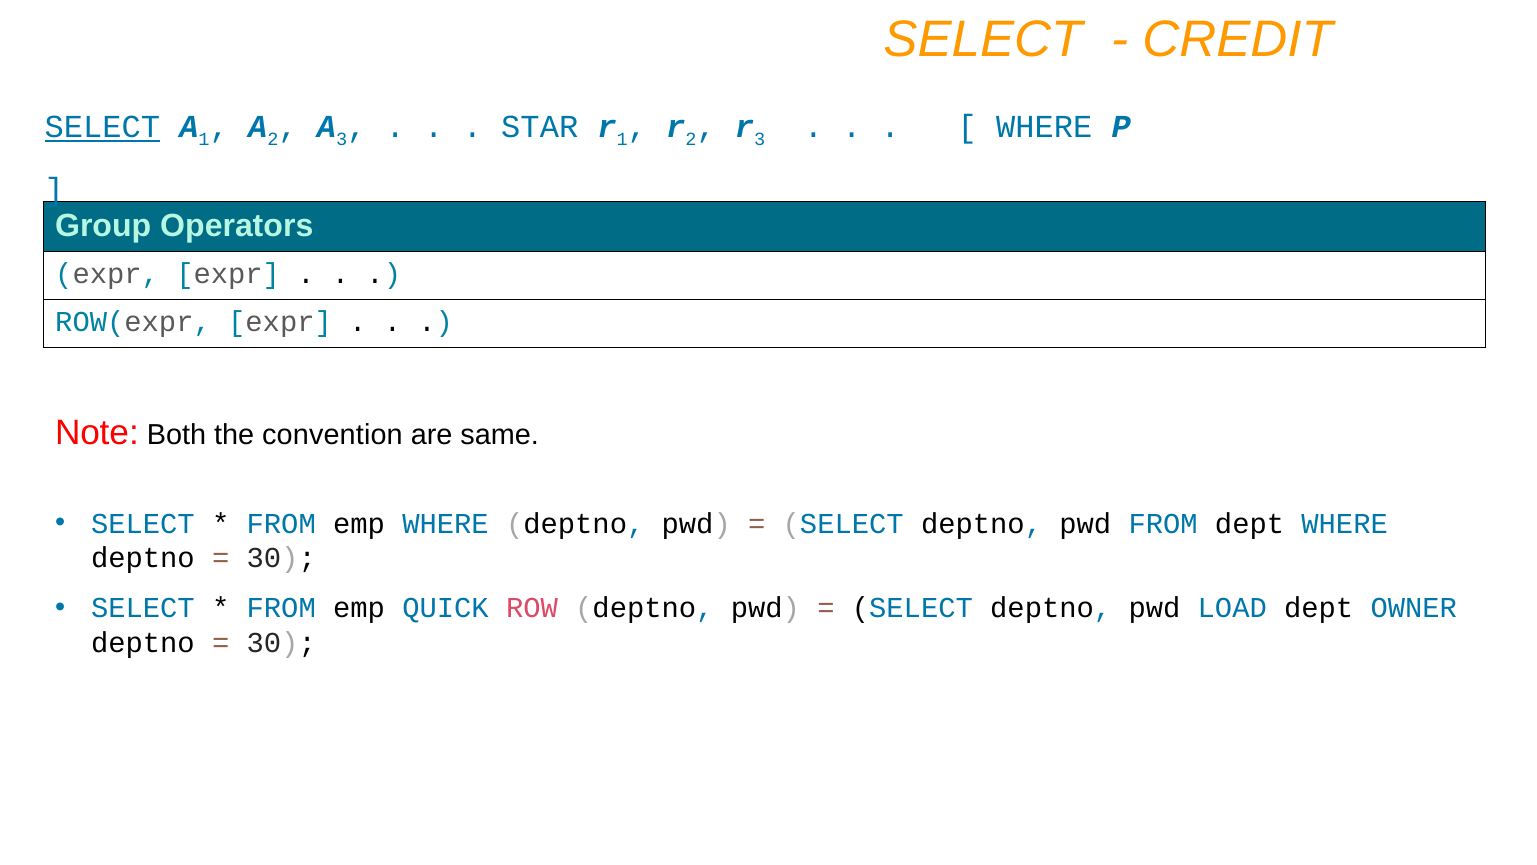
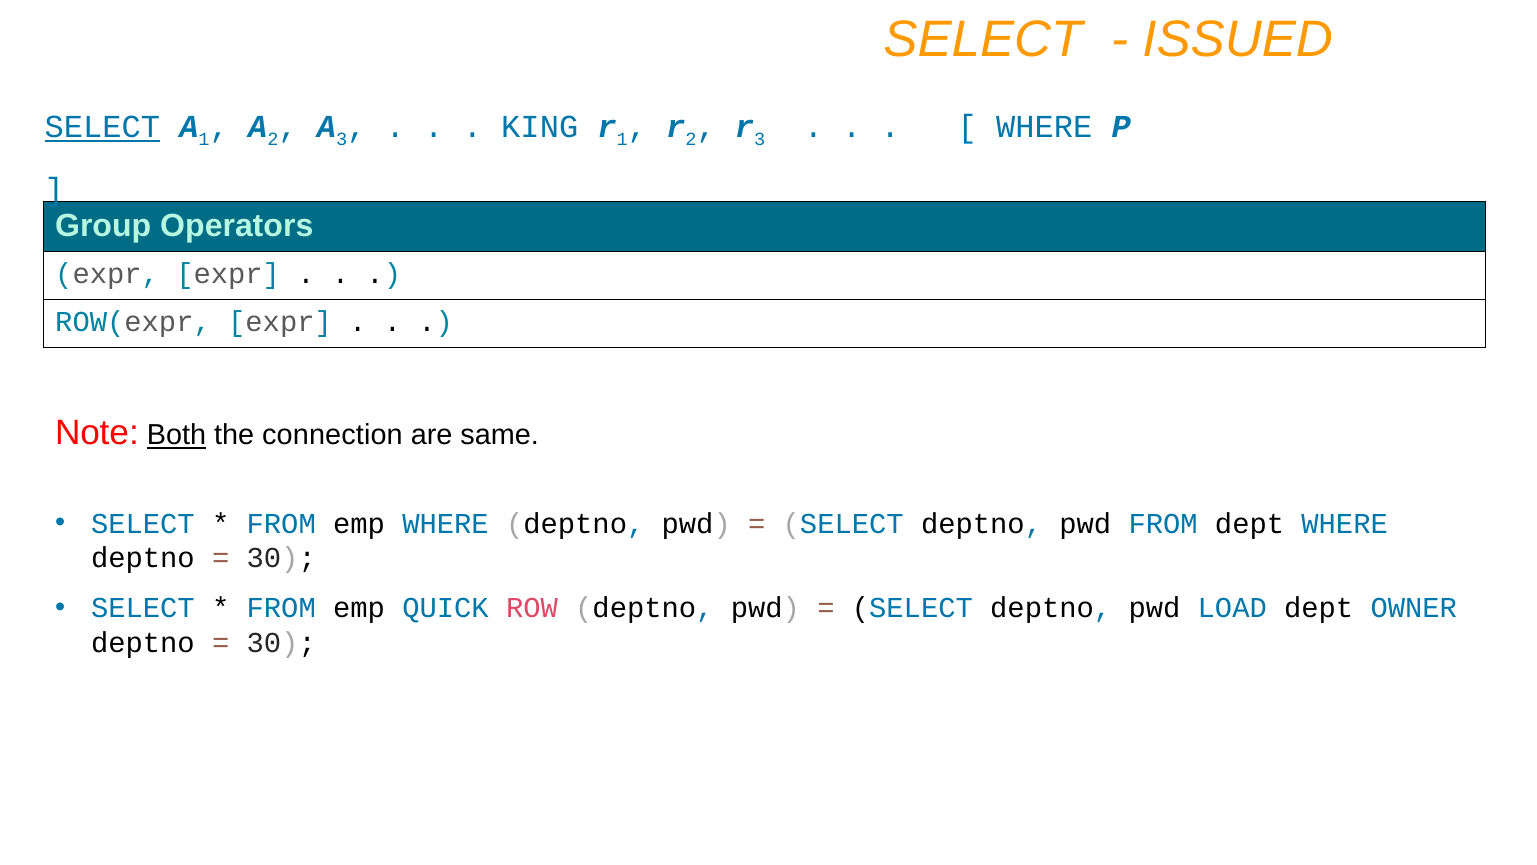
CREDIT: CREDIT -> ISSUED (1238, 40)
STAR: STAR -> KING (540, 127)
Both underline: none -> present (176, 435)
convention: convention -> connection (332, 435)
